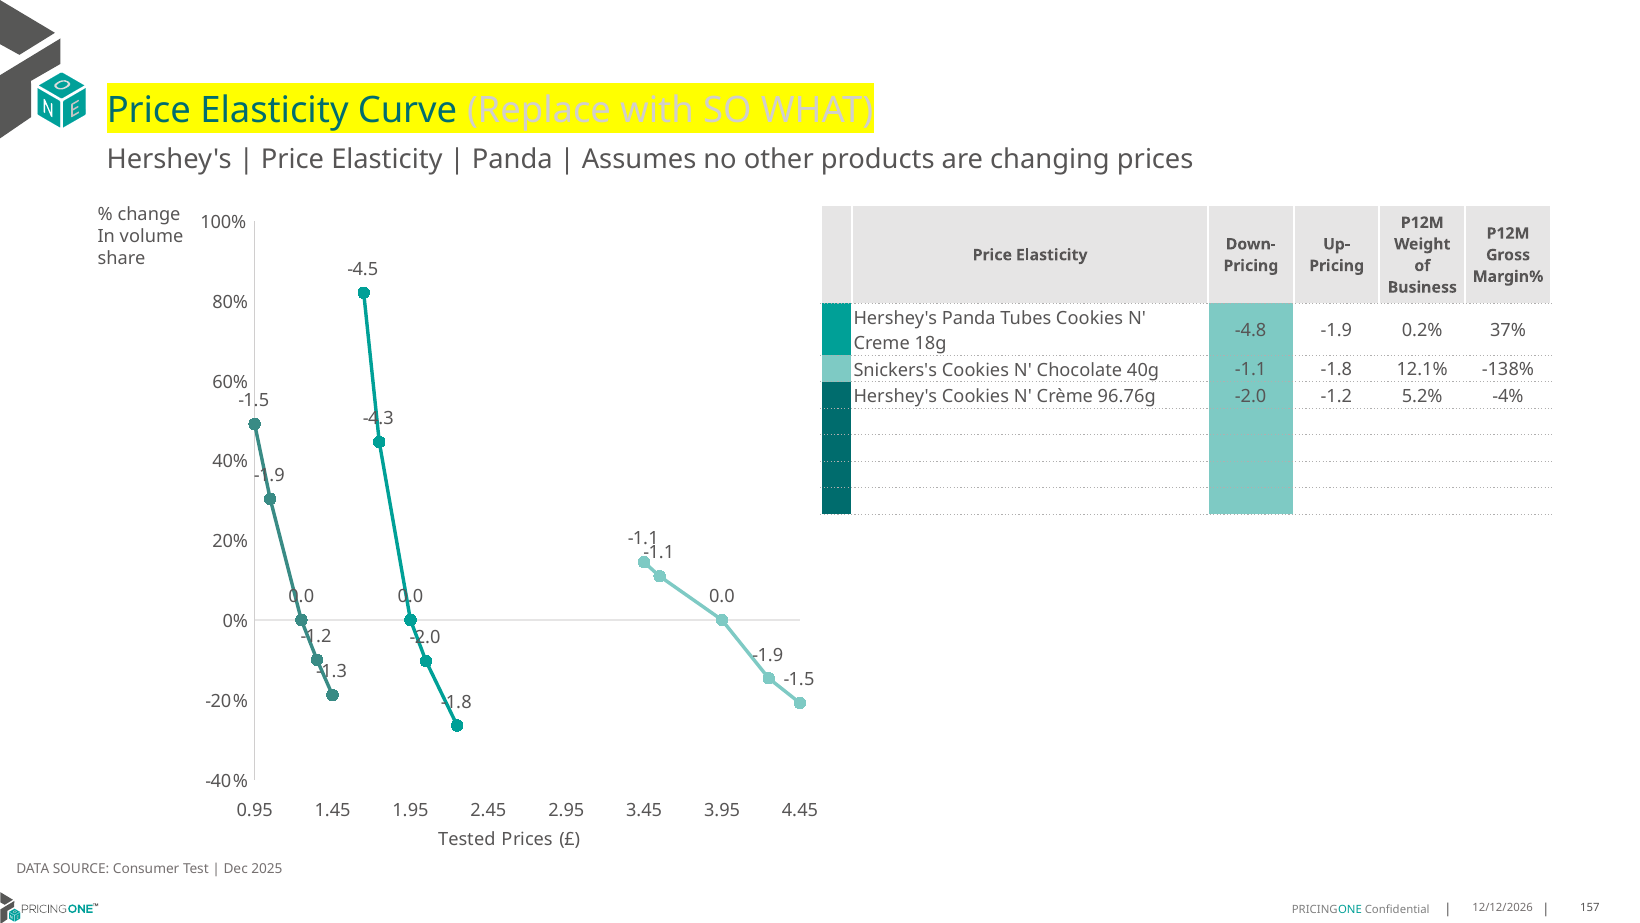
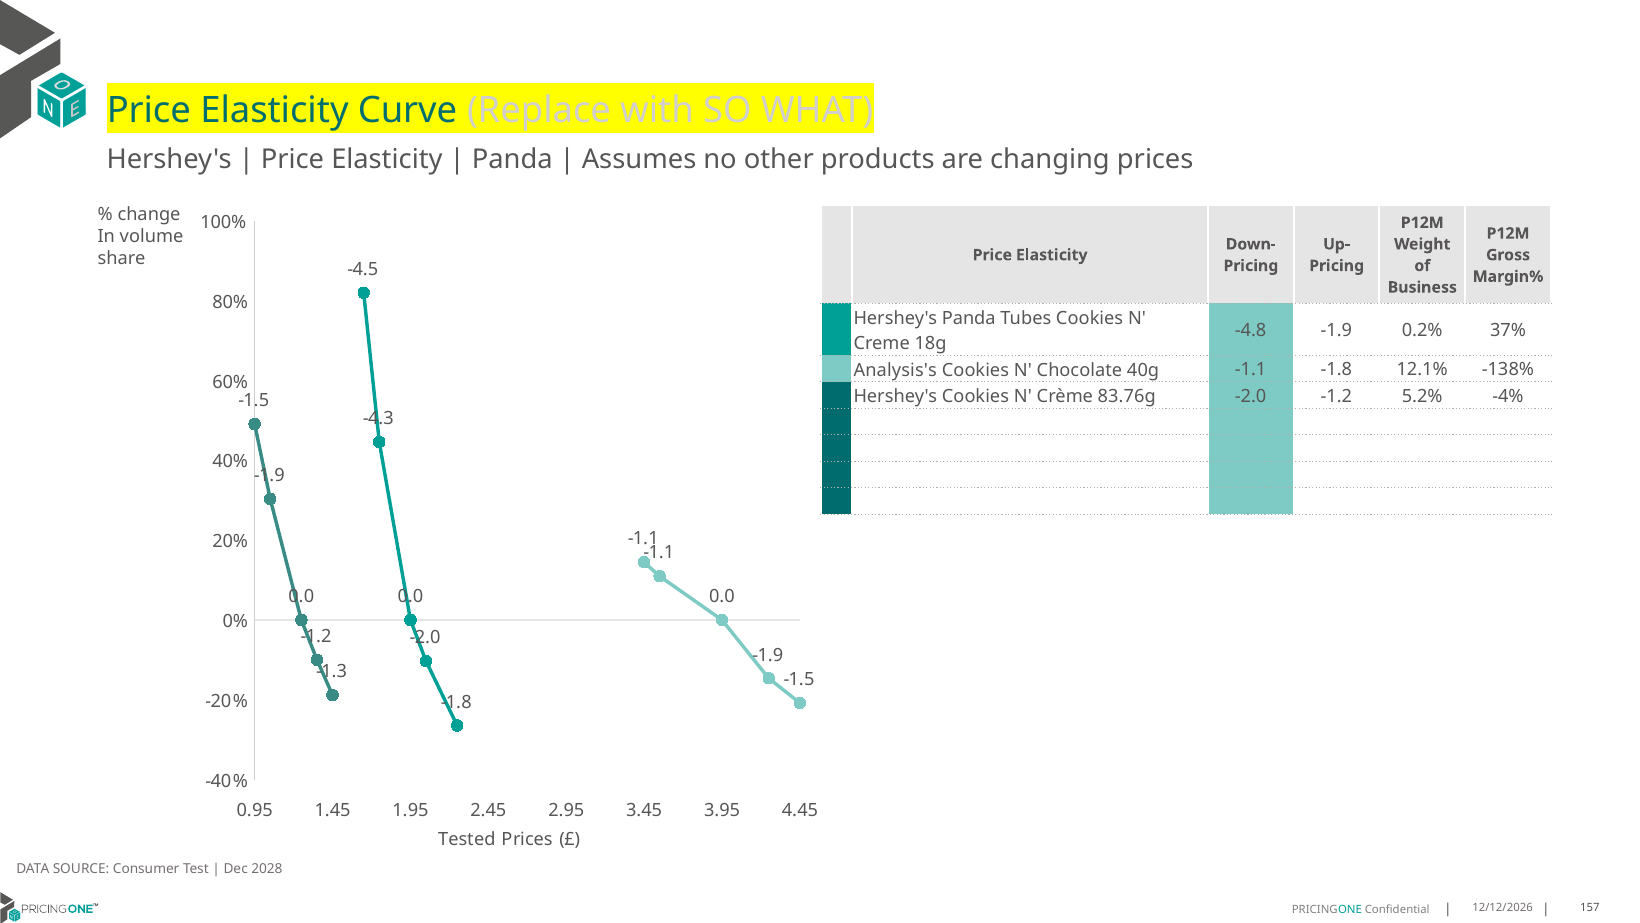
Snickers's: Snickers's -> Analysis's (895, 370)
96.76g: 96.76g -> 83.76g (1127, 396)
2025: 2025 -> 2028 (267, 869)
